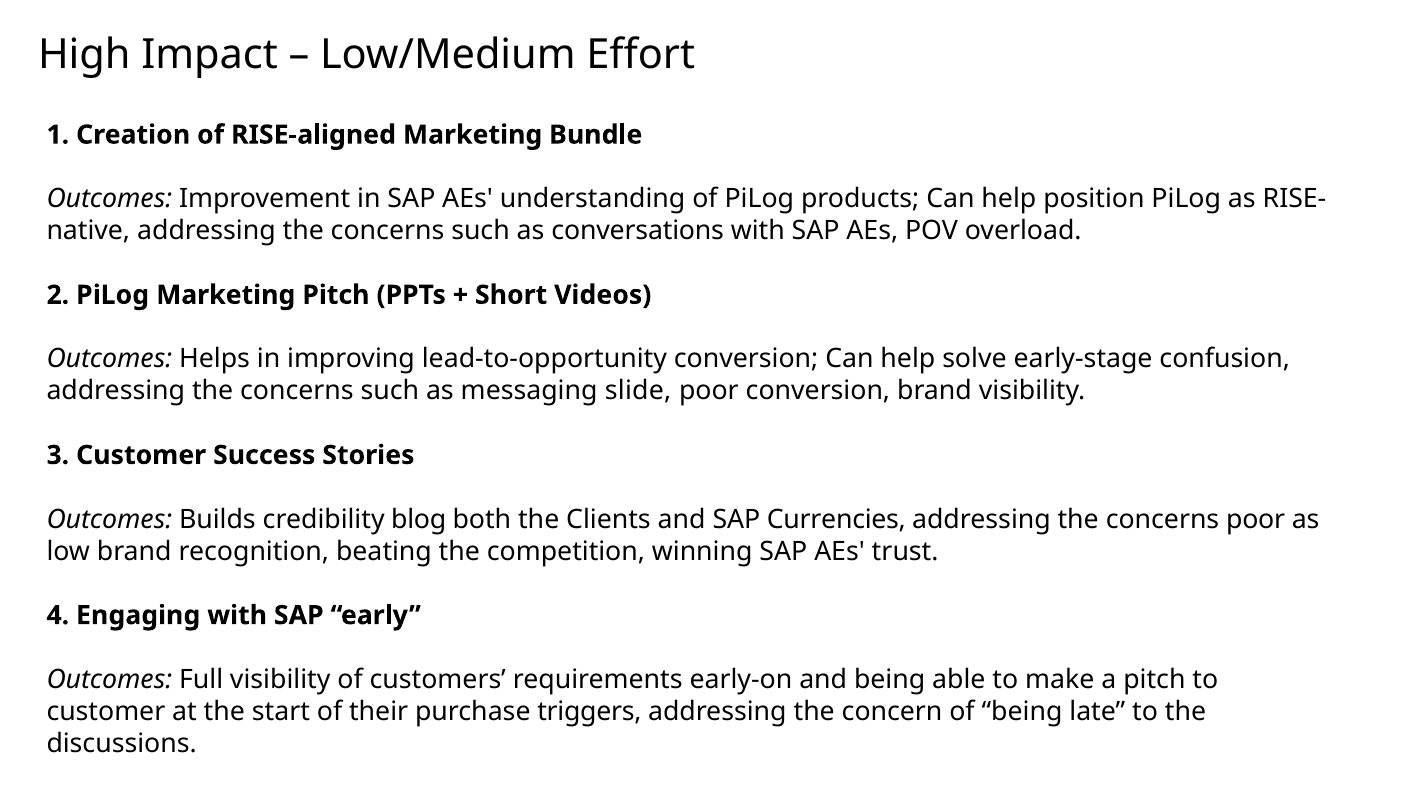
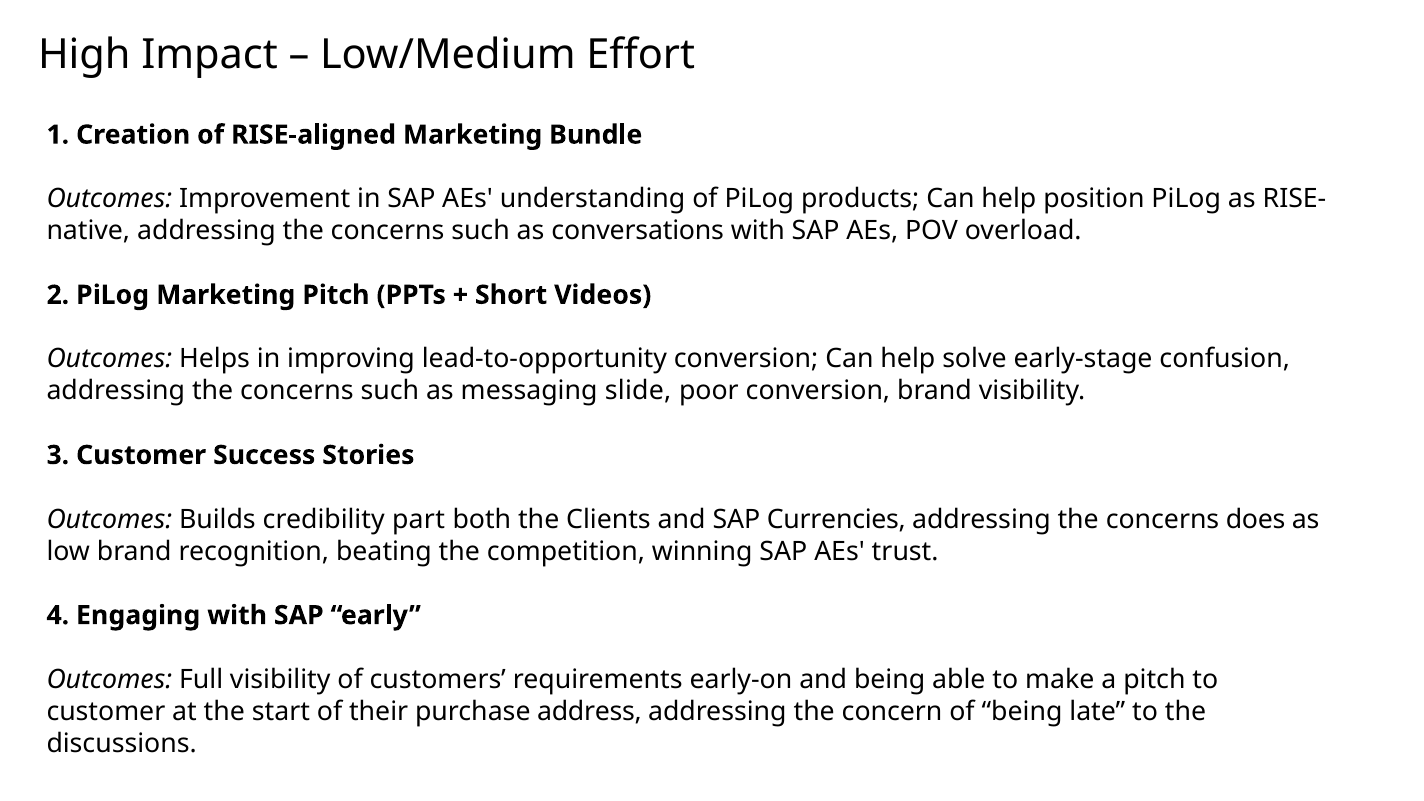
blog: blog -> part (418, 519)
concerns poor: poor -> does (1256, 519)
triggers: triggers -> address (589, 711)
